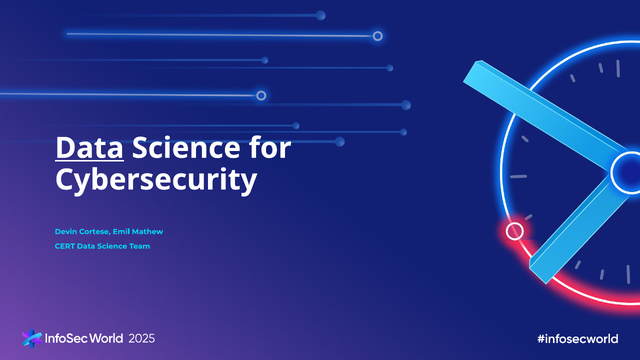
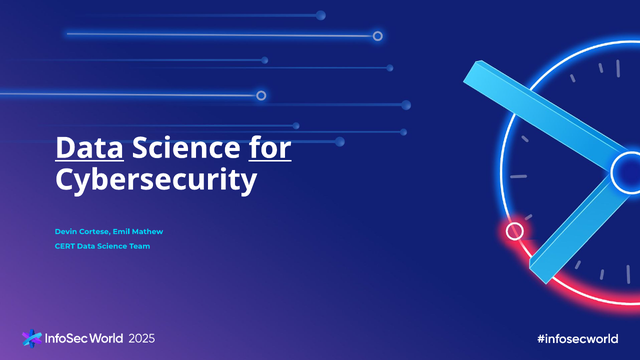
for underline: none -> present (270, 148)
